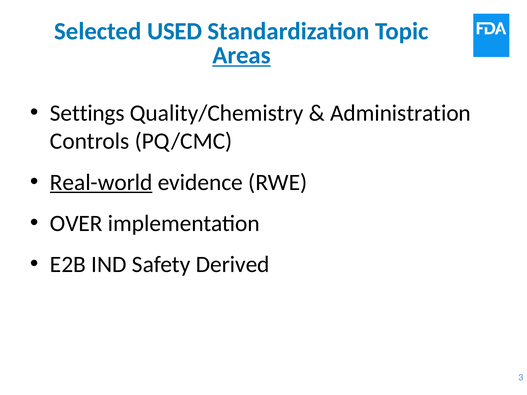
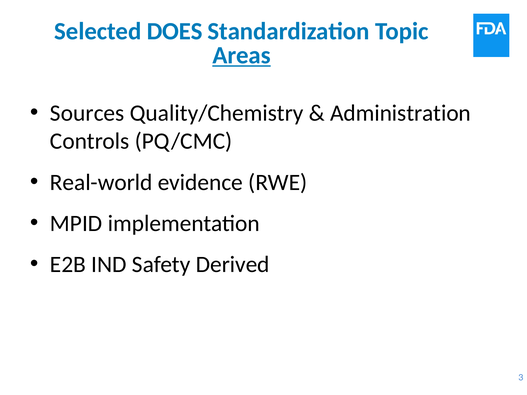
USED: USED -> DOES (175, 31)
Settings: Settings -> Sources (87, 113)
Real-world underline: present -> none (101, 182)
OVER: OVER -> MPID (76, 223)
